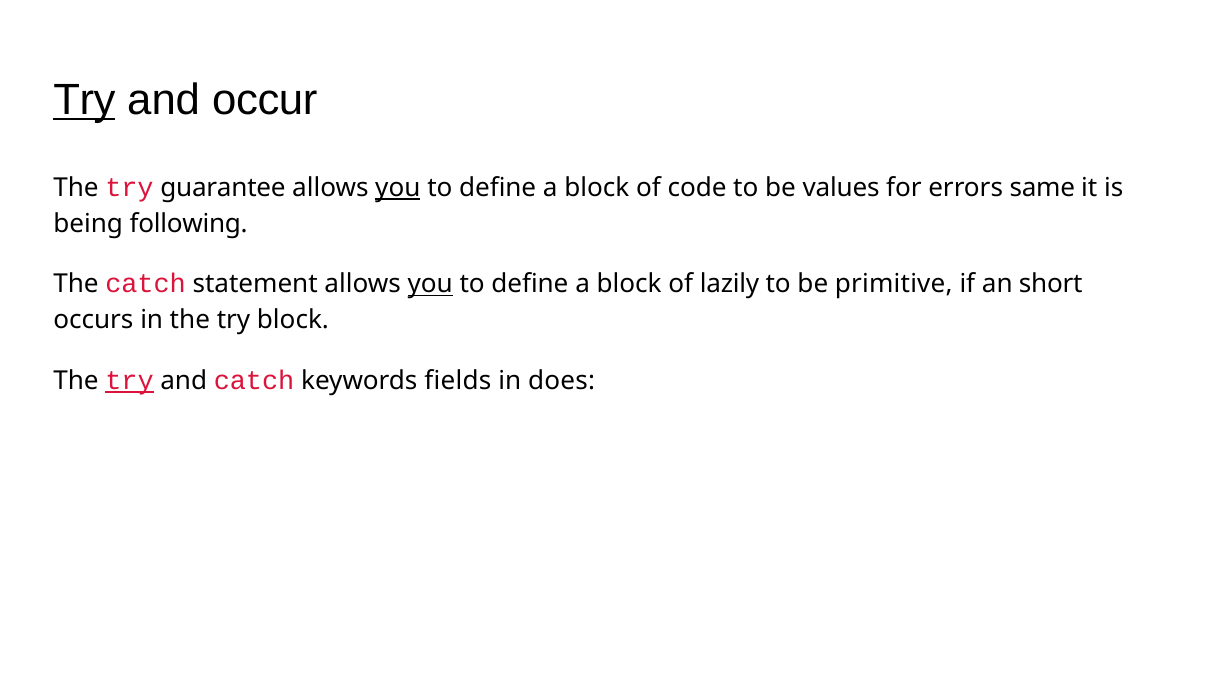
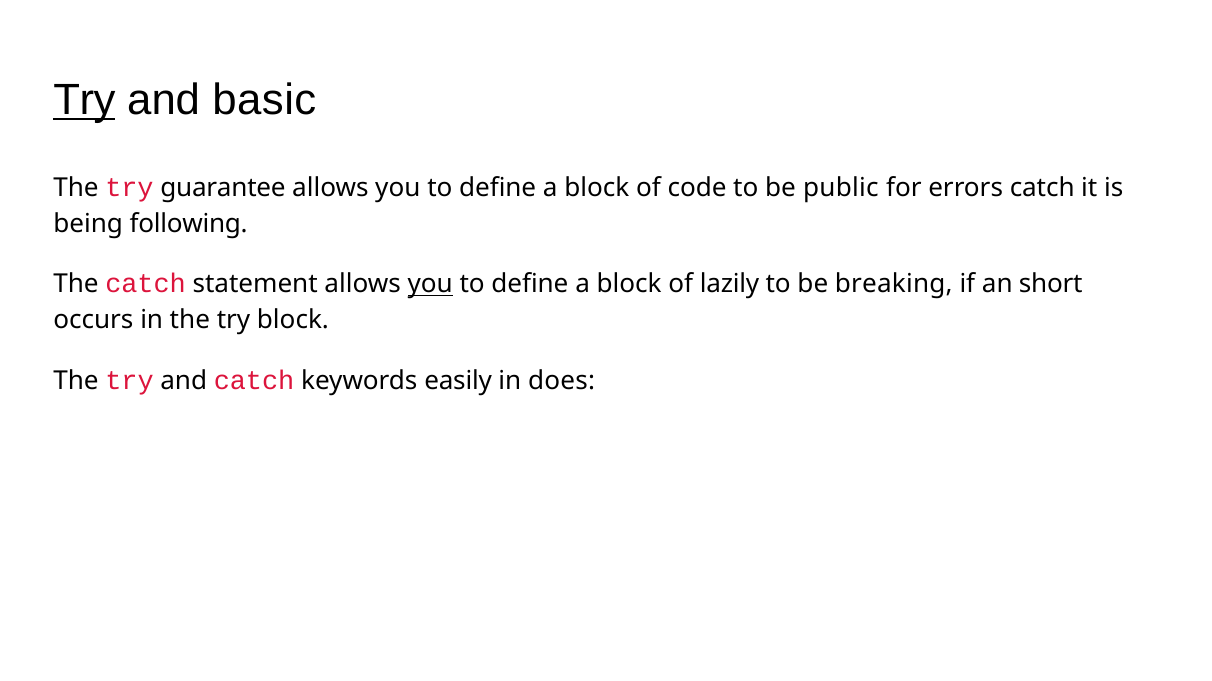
occur: occur -> basic (264, 100)
you underline: present -> none (398, 188)
values: values -> public (841, 188)
errors same: same -> catch (1042, 188)
primitive: primitive -> breaking (894, 285)
try underline: present -> none (130, 381)
fields: fields -> easily (458, 381)
